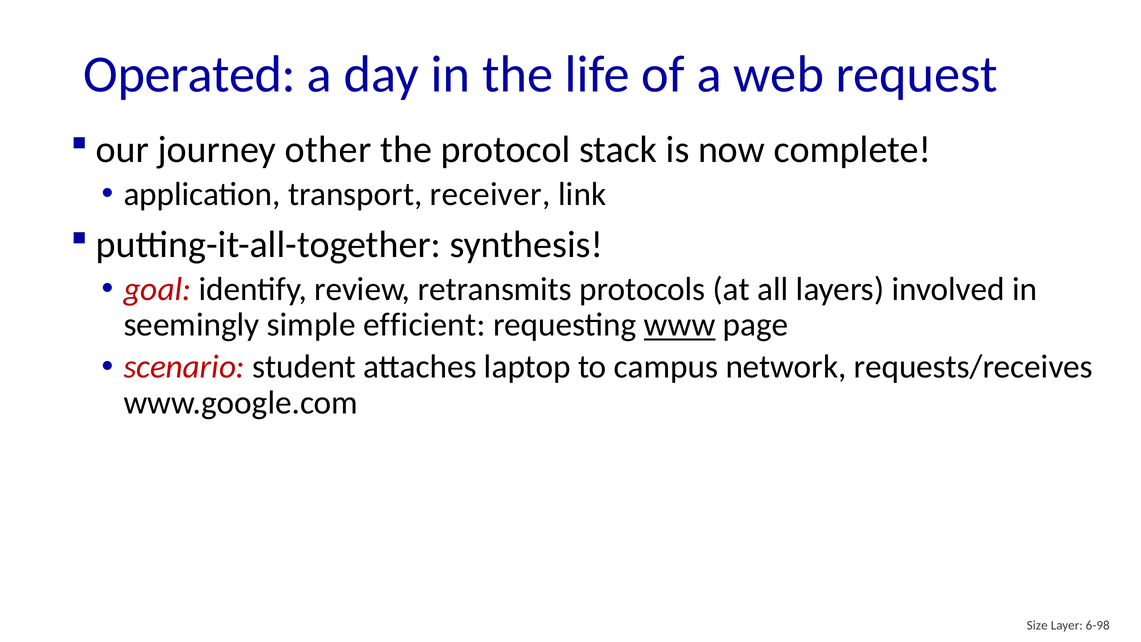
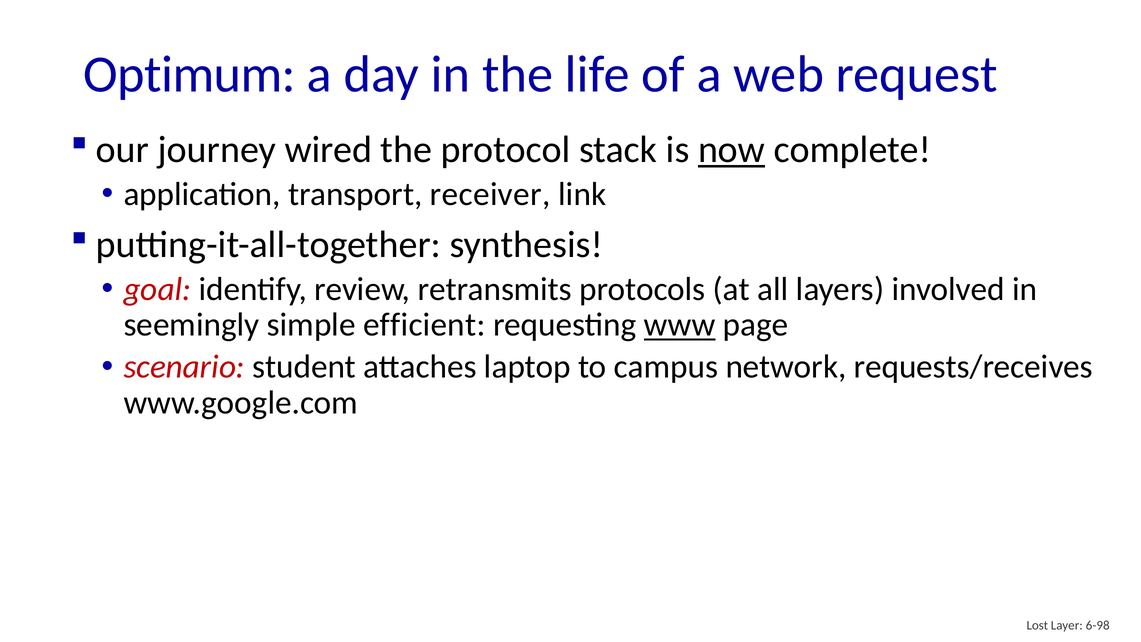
Operated: Operated -> Optimum (190, 74)
other: other -> wired (328, 150)
now underline: none -> present (732, 150)
Size: Size -> Lost (1037, 625)
